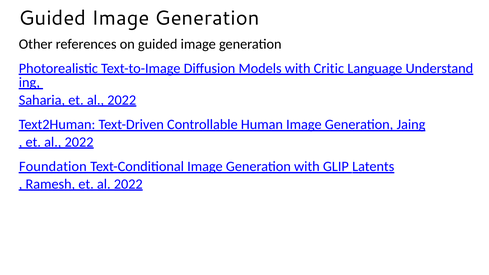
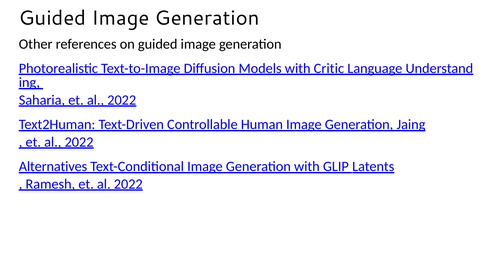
Foundation: Foundation -> Alternatives (53, 167)
